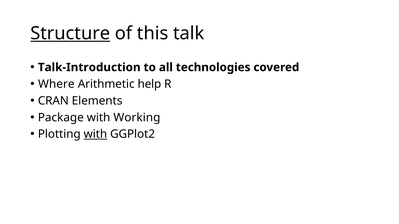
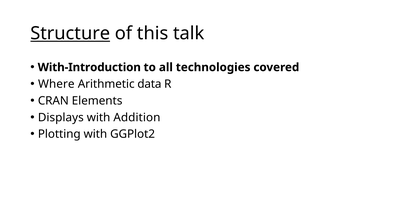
Talk-Introduction: Talk-Introduction -> With-Introduction (89, 67)
help: help -> data (149, 84)
Package: Package -> Displays (61, 118)
Working: Working -> Addition (137, 118)
with underline: present -> none (95, 134)
